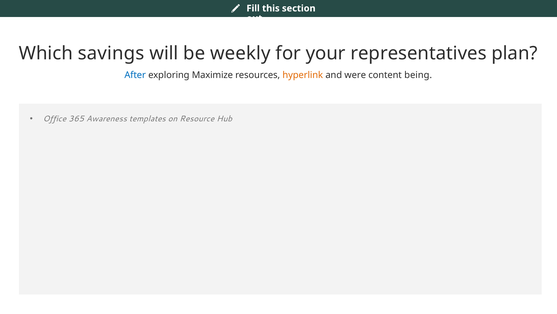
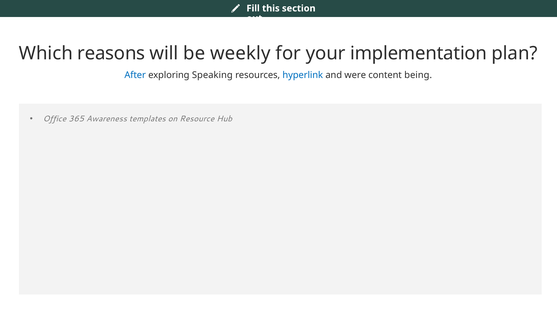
savings: savings -> reasons (111, 53)
representatives: representatives -> implementation (419, 53)
Maximize: Maximize -> Speaking (212, 75)
hyperlink colour: orange -> blue (303, 75)
